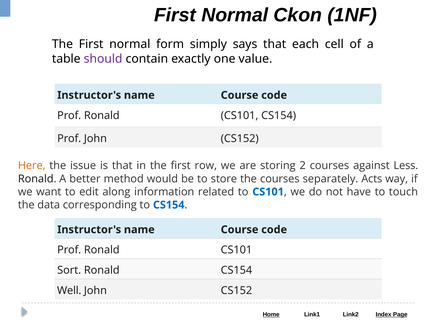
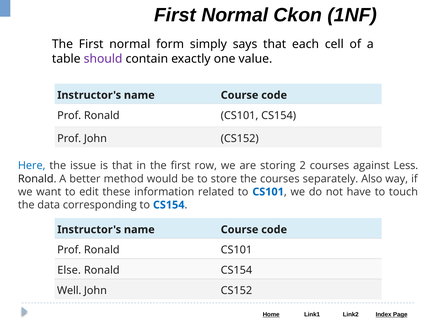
Here colour: orange -> blue (32, 166)
Acts: Acts -> Also (372, 179)
along: along -> these (116, 192)
Sort: Sort -> Else (69, 270)
